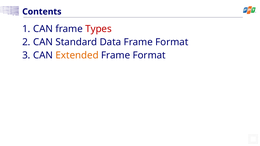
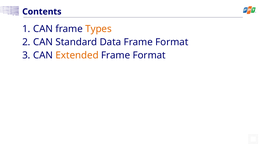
Types colour: red -> orange (98, 29)
